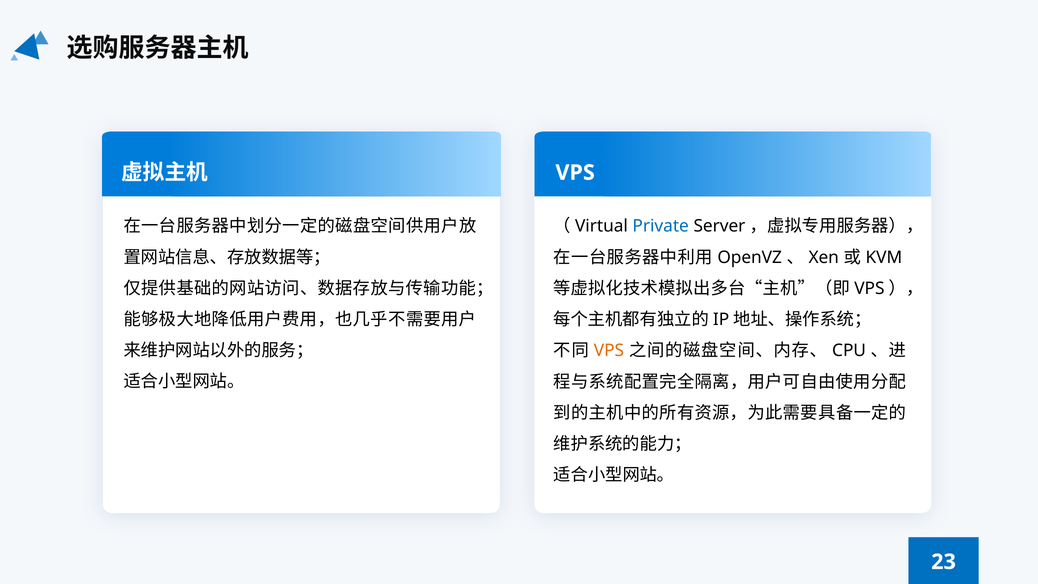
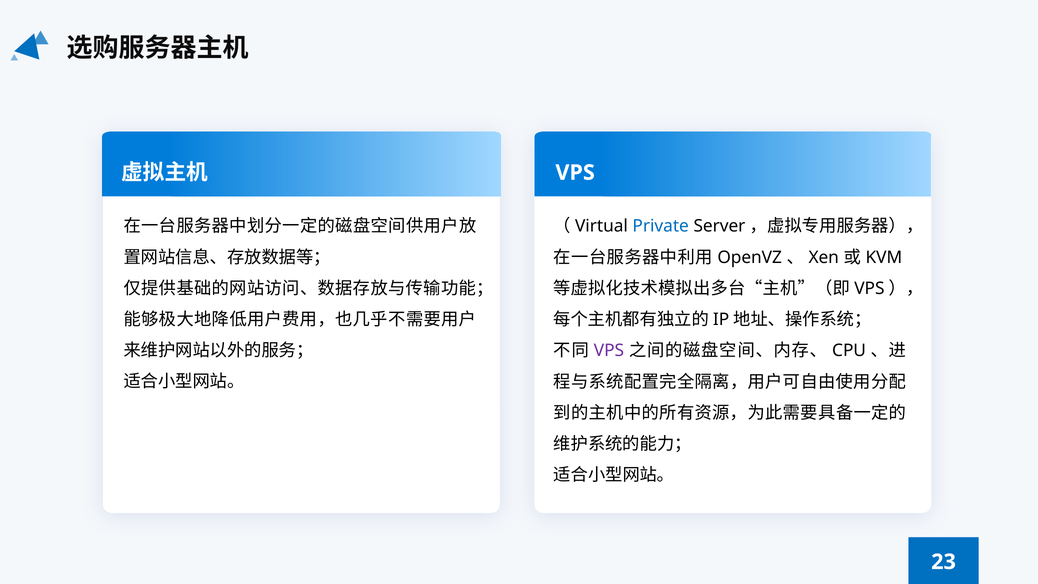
VPS colour: orange -> purple (609, 351)
